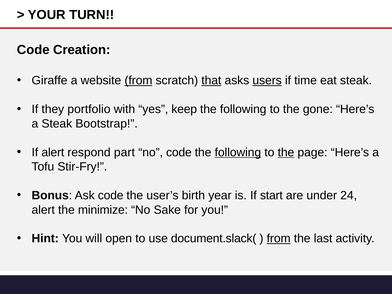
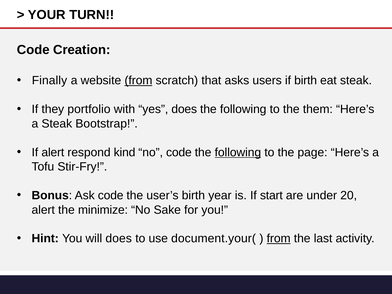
Giraffe: Giraffe -> Finally (49, 80)
that underline: present -> none (211, 80)
users underline: present -> none (267, 80)
if time: time -> birth (306, 80)
yes keep: keep -> does (184, 109)
gone: gone -> them (318, 109)
part: part -> kind (125, 152)
the underline: present -> none (286, 152)
24: 24 -> 20 (349, 195)
will open: open -> does (119, 239)
document.slack(: document.slack( -> document.your( (214, 239)
